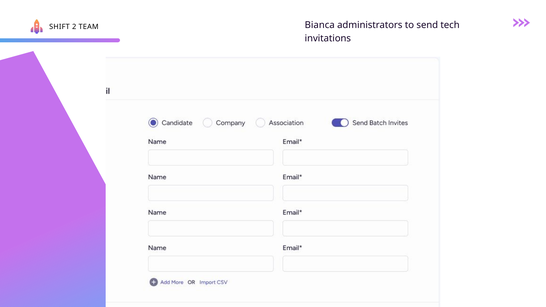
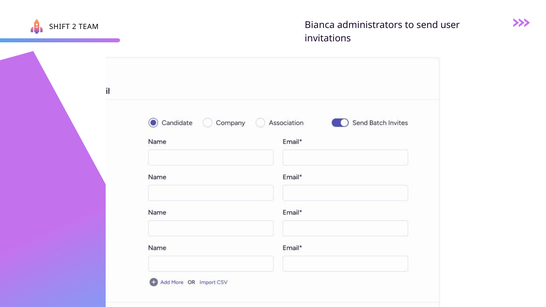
tech: tech -> user (450, 25)
